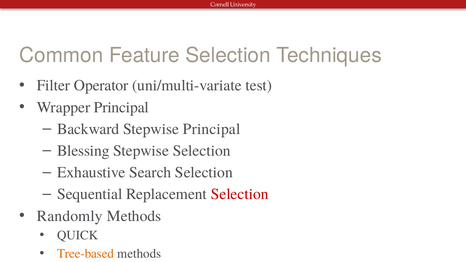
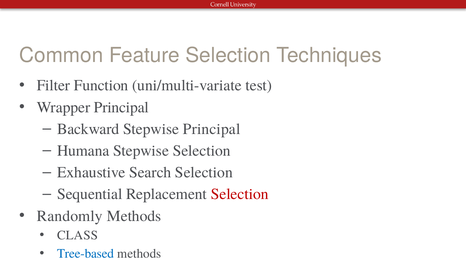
Operator: Operator -> Function (101, 86)
Blessing: Blessing -> Humana (83, 151)
QUICK: QUICK -> CLASS (78, 235)
Tree-based colour: orange -> blue (86, 254)
